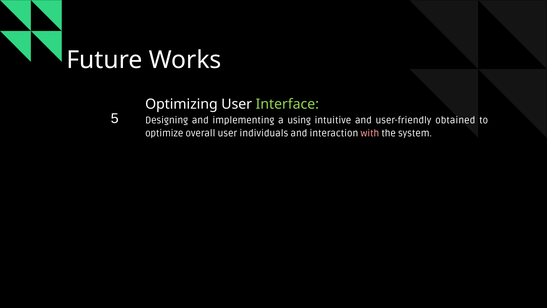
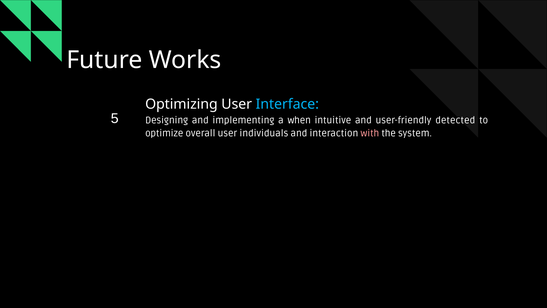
Interface colour: light green -> light blue (287, 104)
using: using -> when (299, 120)
obtained: obtained -> detected (455, 120)
